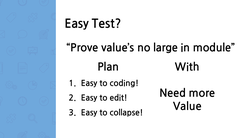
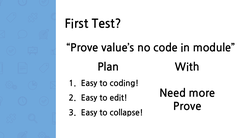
Easy: Easy -> First (77, 24)
large: large -> code (166, 48)
Value: Value -> Prove (187, 106)
